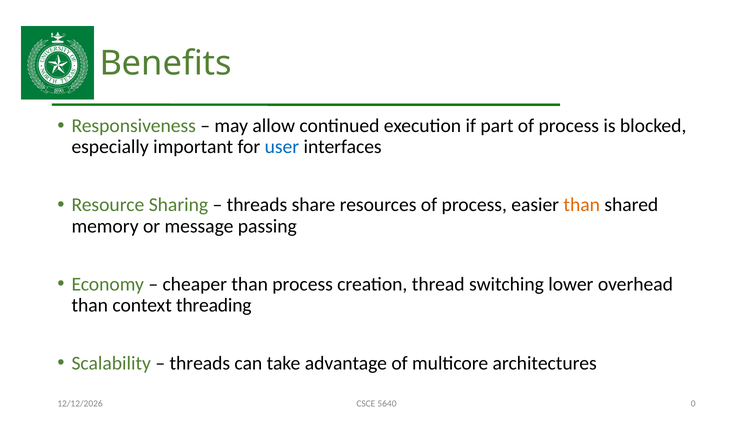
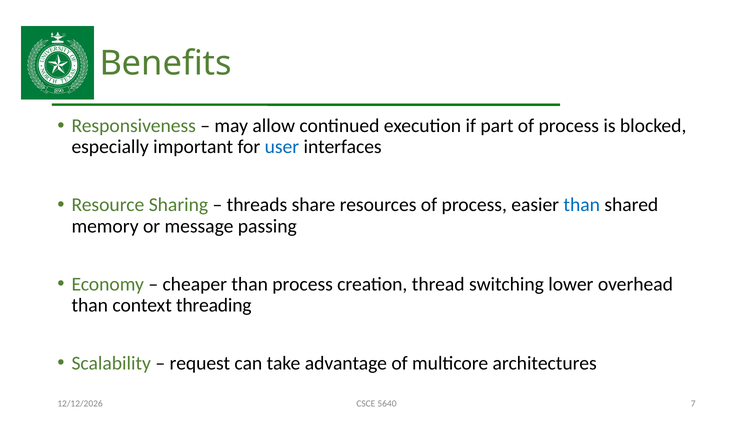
than colour: orange -> blue (582, 205)
threads: threads -> request (200, 364)
0: 0 -> 7 (693, 404)
